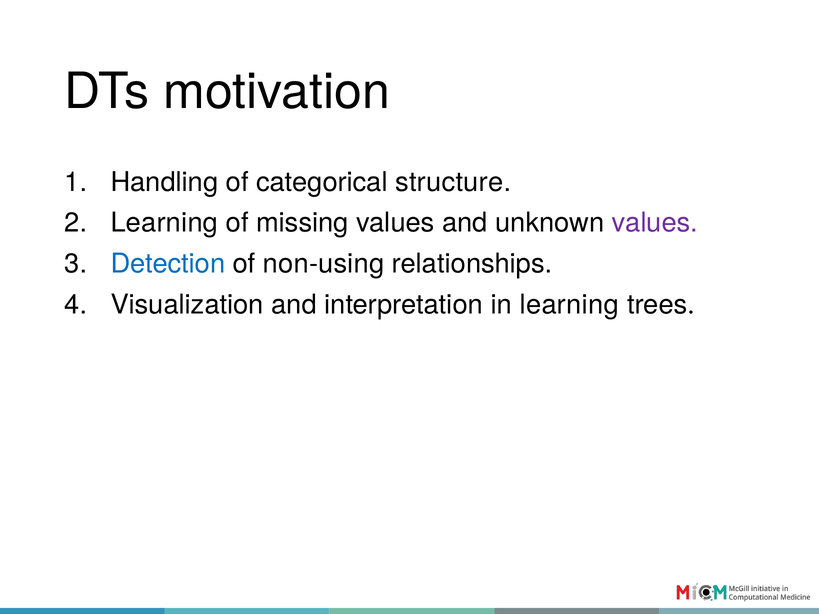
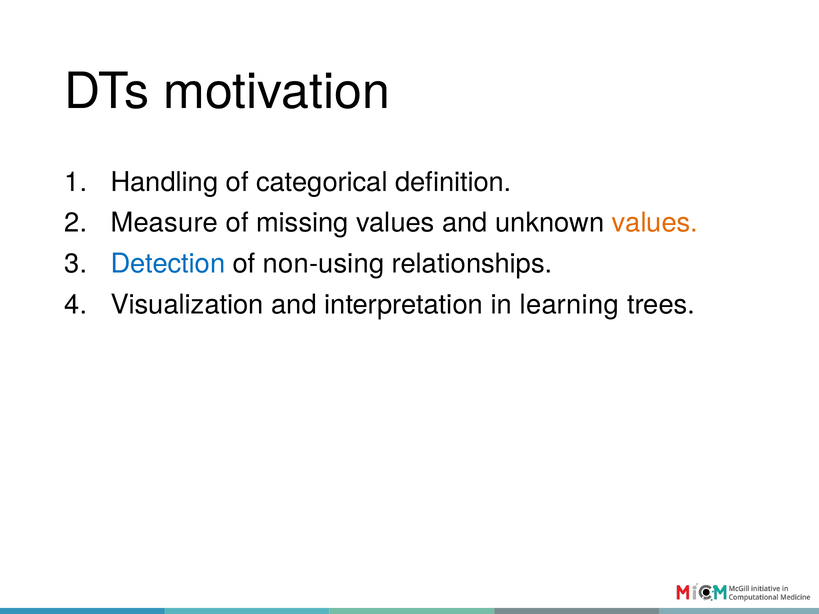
structure: structure -> definition (453, 182)
Learning: Learning -> Measure (164, 223)
values colour: purple -> orange (655, 223)
